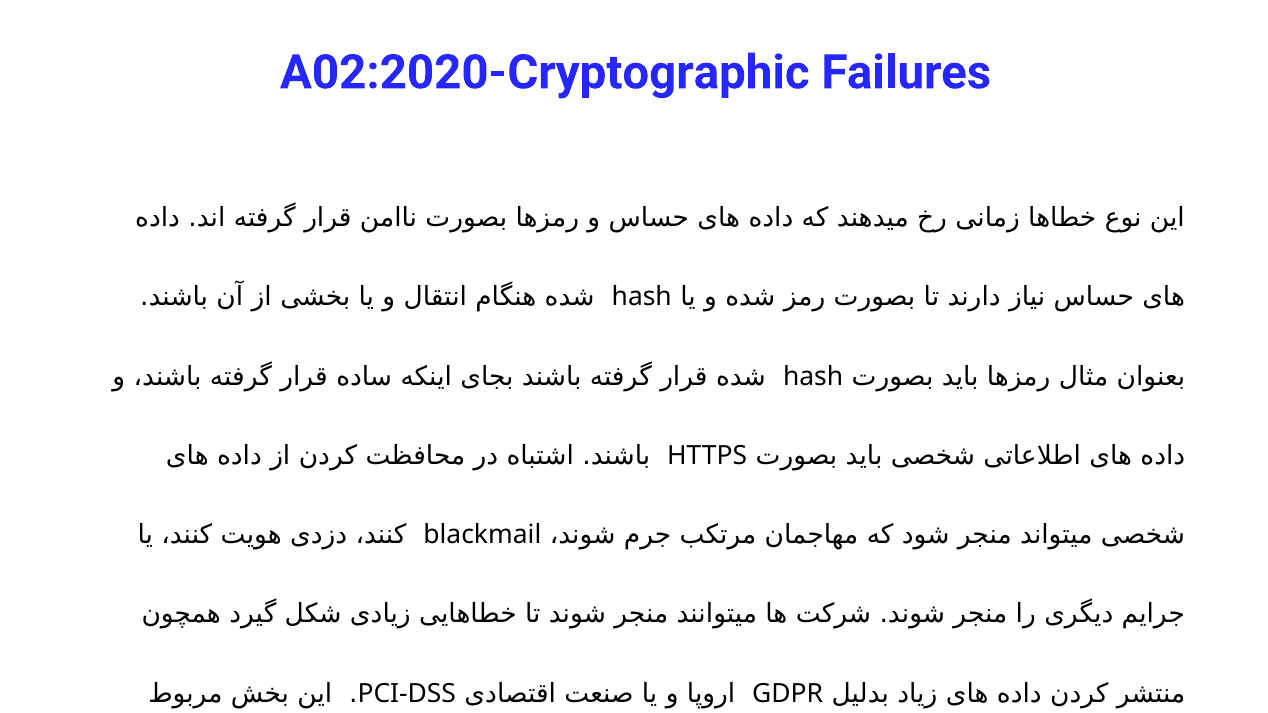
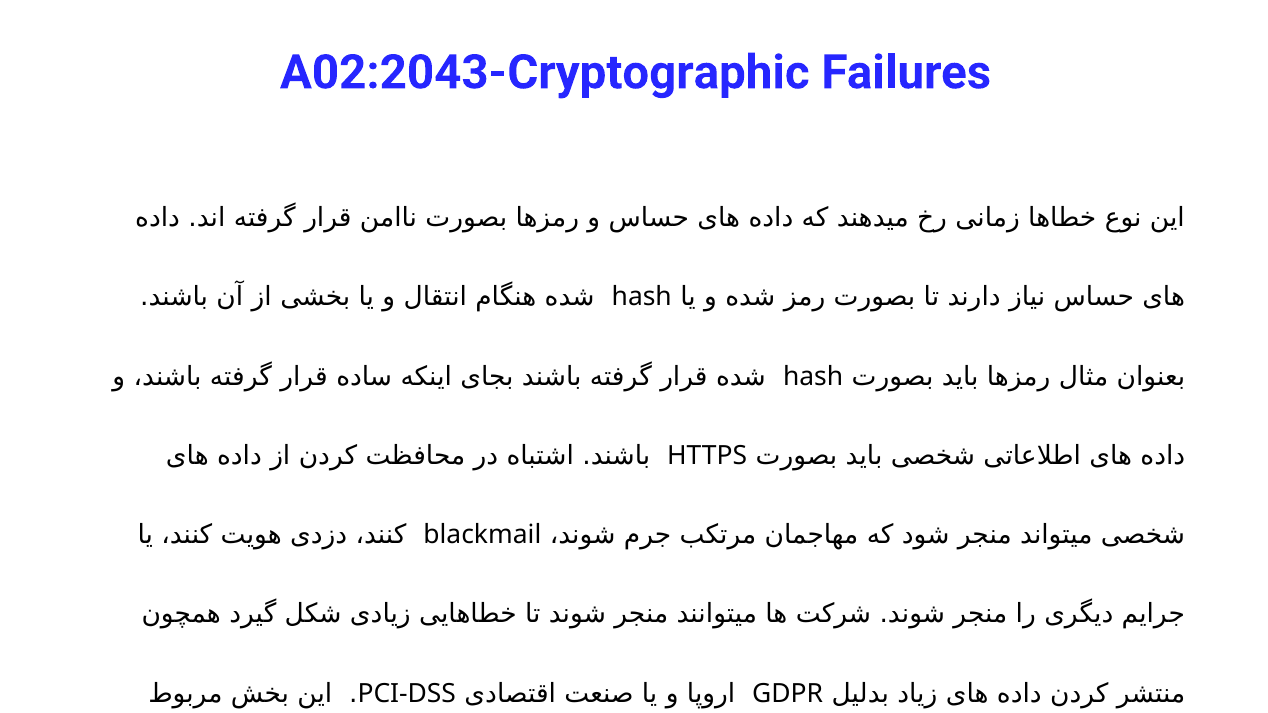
A02:2020-Cryptographic: A02:2020-Cryptographic -> A02:2043-Cryptographic (545, 73)
